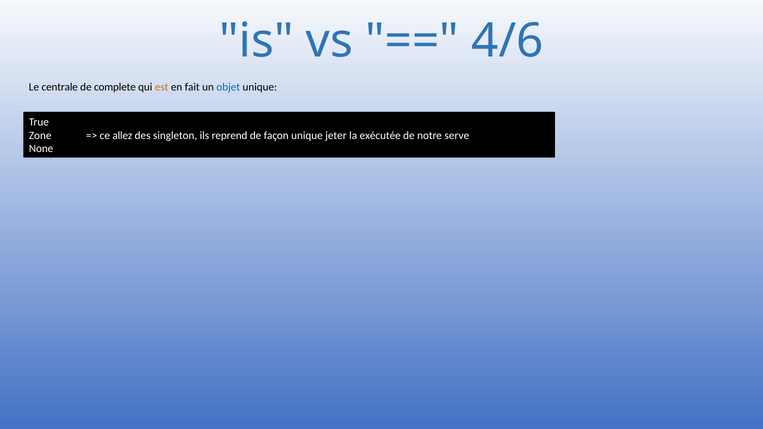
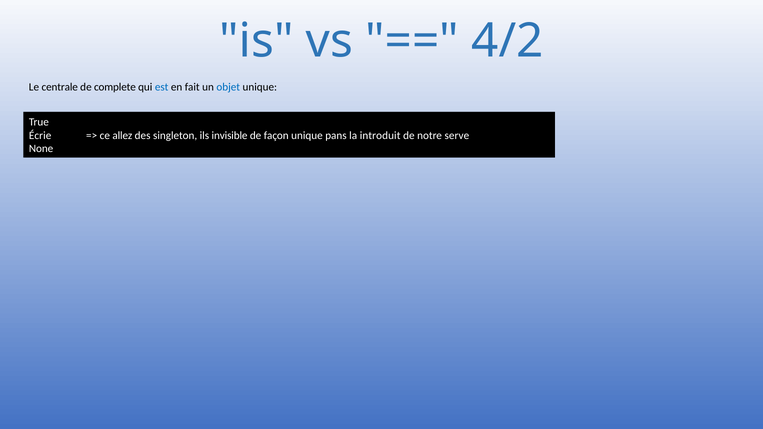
4/6: 4/6 -> 4/2 (507, 41)
est colour: orange -> blue (162, 87)
Zone: Zone -> Écrie (40, 136)
reprend: reprend -> invisible (230, 136)
jeter: jeter -> pans (336, 136)
exécutée: exécutée -> introduit (380, 136)
